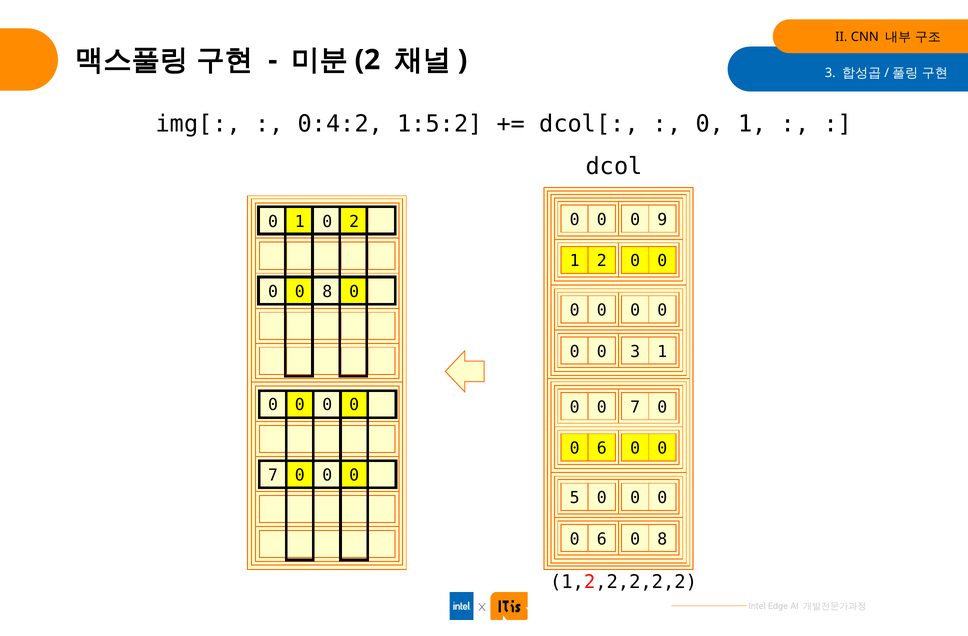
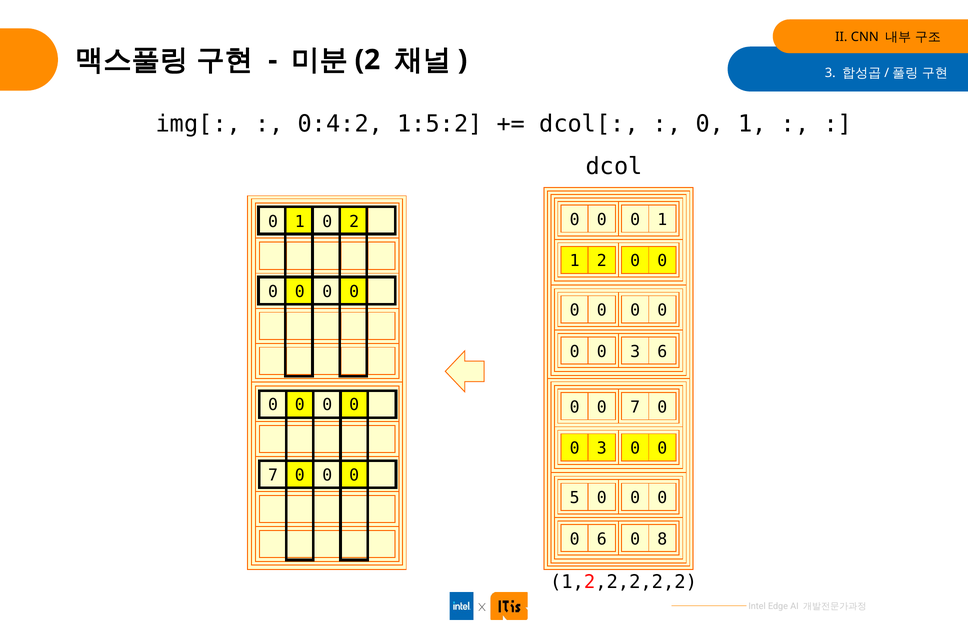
0 0 9: 9 -> 1 (662, 220)
8: 8 -> 0 (327, 292)
3 1: 1 -> 6 (662, 352)
6: 6 -> 3 (602, 448)
